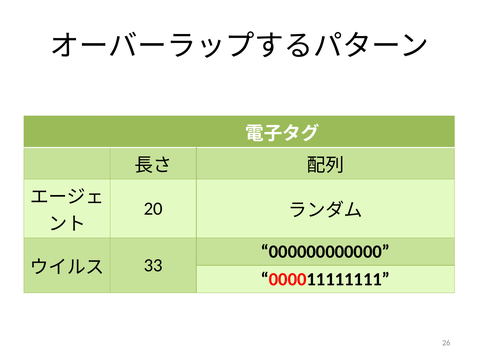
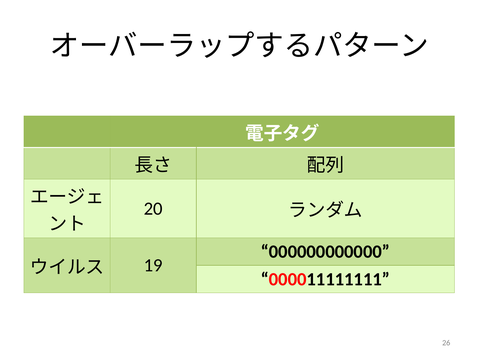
33: 33 -> 19 (153, 266)
